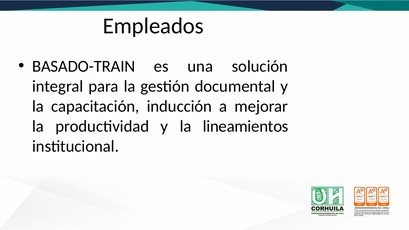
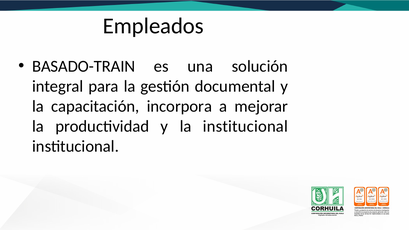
inducción: inducción -> incorpora (179, 106)
la lineamientos: lineamientos -> institucional (245, 126)
